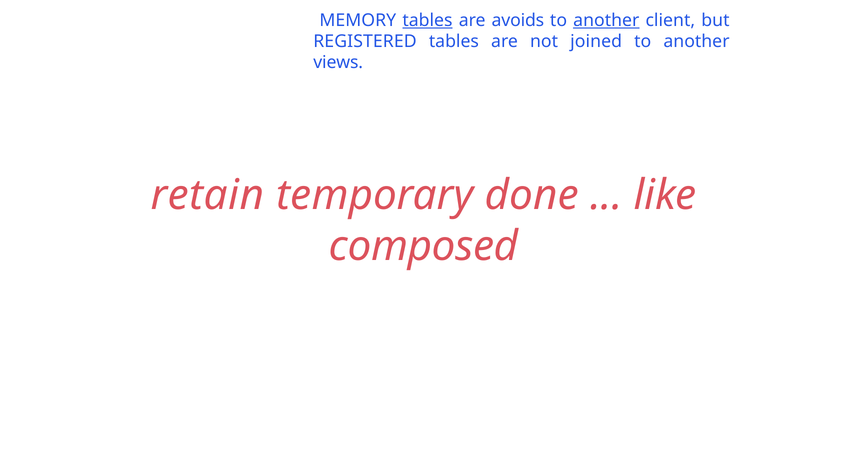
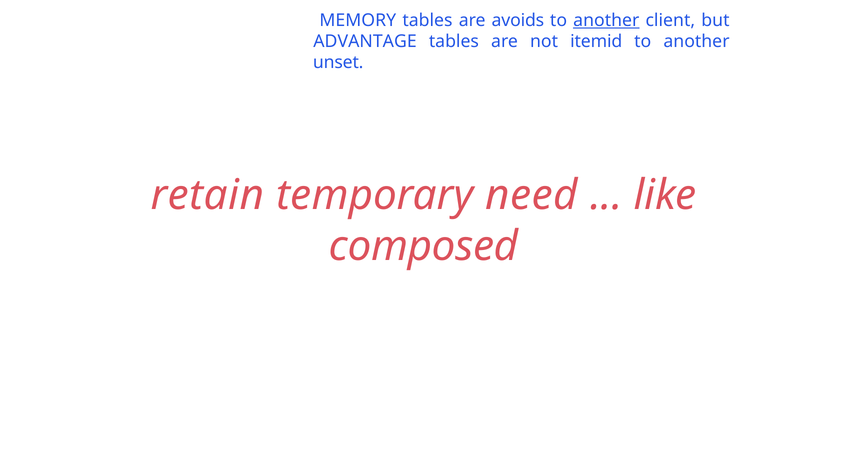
tables underline: present -> none (427, 20)
REGISTERED: REGISTERED -> ADVANTAGE (365, 41)
joined: joined -> itemid (596, 41)
views: views -> unset (338, 63)
done: done -> need (532, 196)
